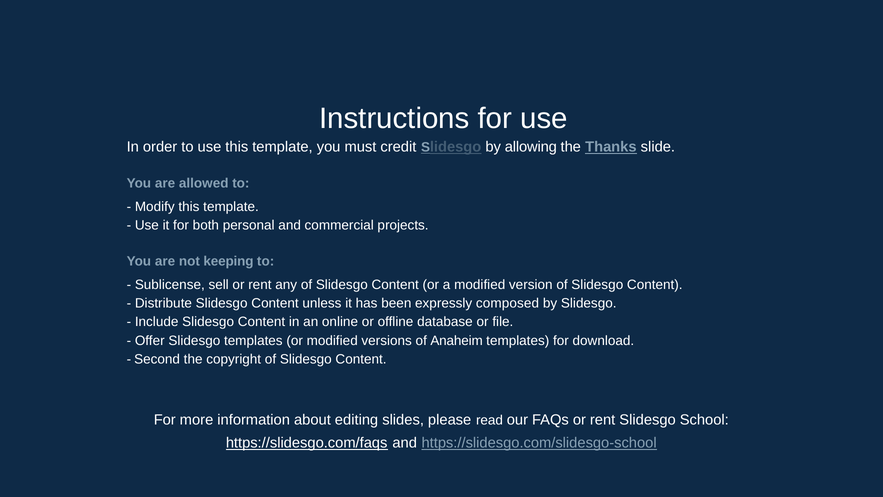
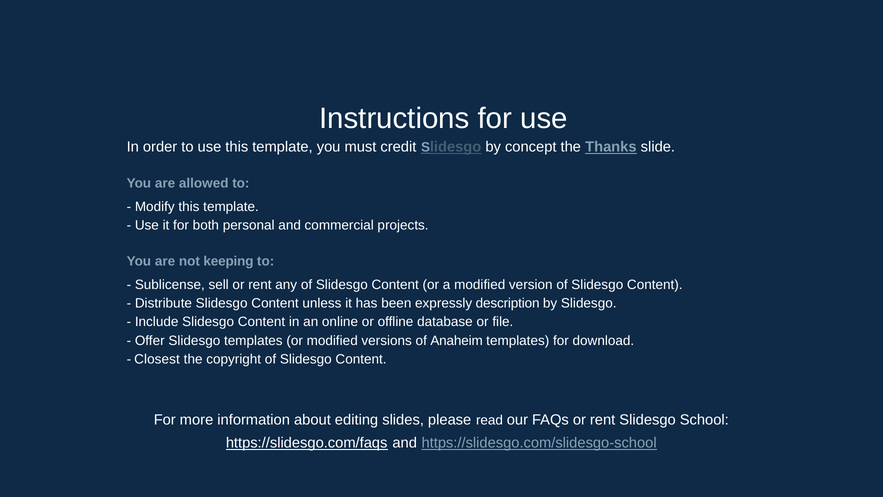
allowing: allowing -> concept (531, 147)
composed: composed -> description (508, 303)
Second: Second -> Closest (157, 359)
